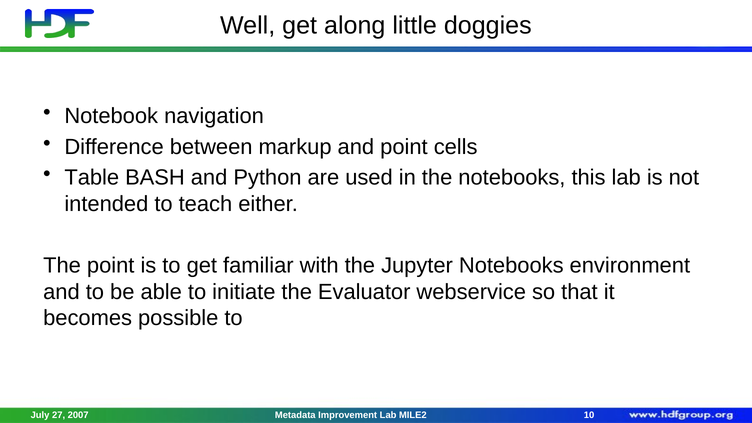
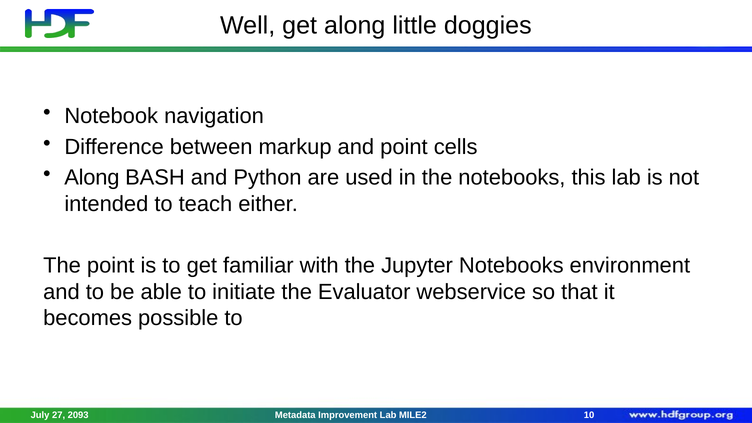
Table: Table -> Along (92, 178)
2007: 2007 -> 2093 (78, 415)
